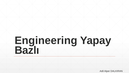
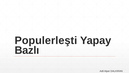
Engineering: Engineering -> Populerleşti (46, 40)
